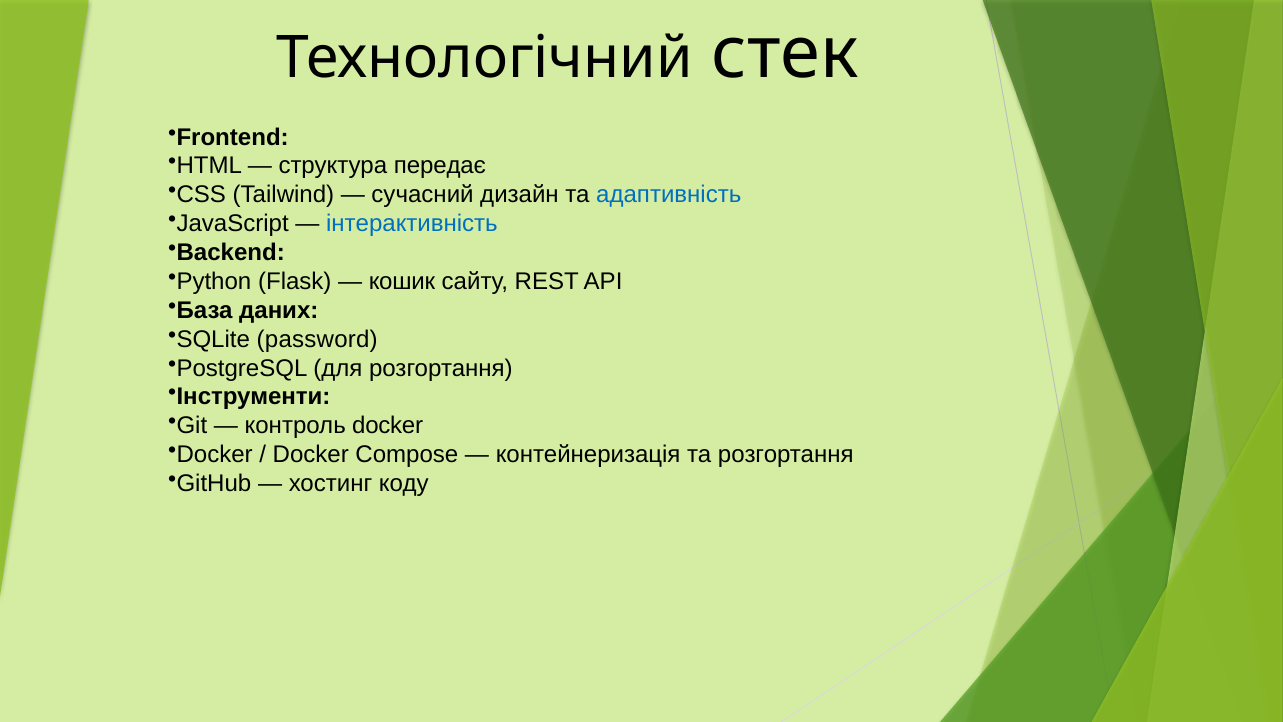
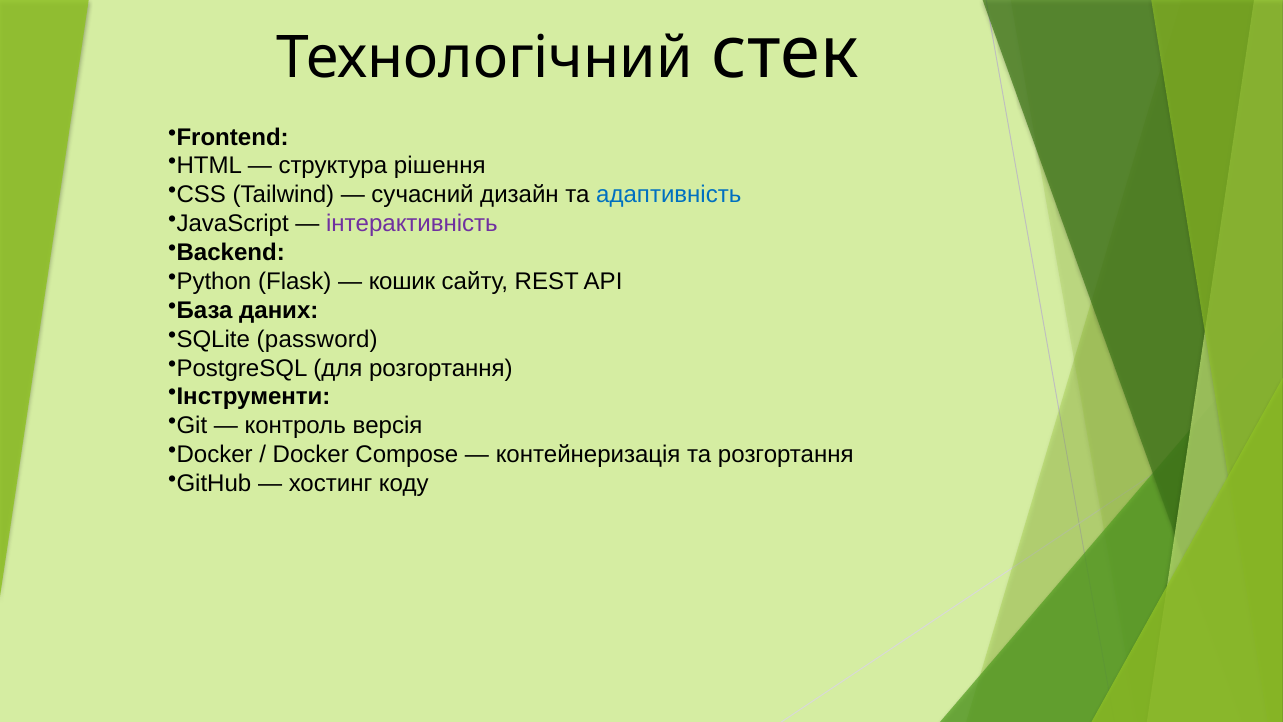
передає: передає -> рішення (440, 166)
інтерактивність colour: blue -> purple (412, 224)
контроль docker: docker -> версія (388, 426)
